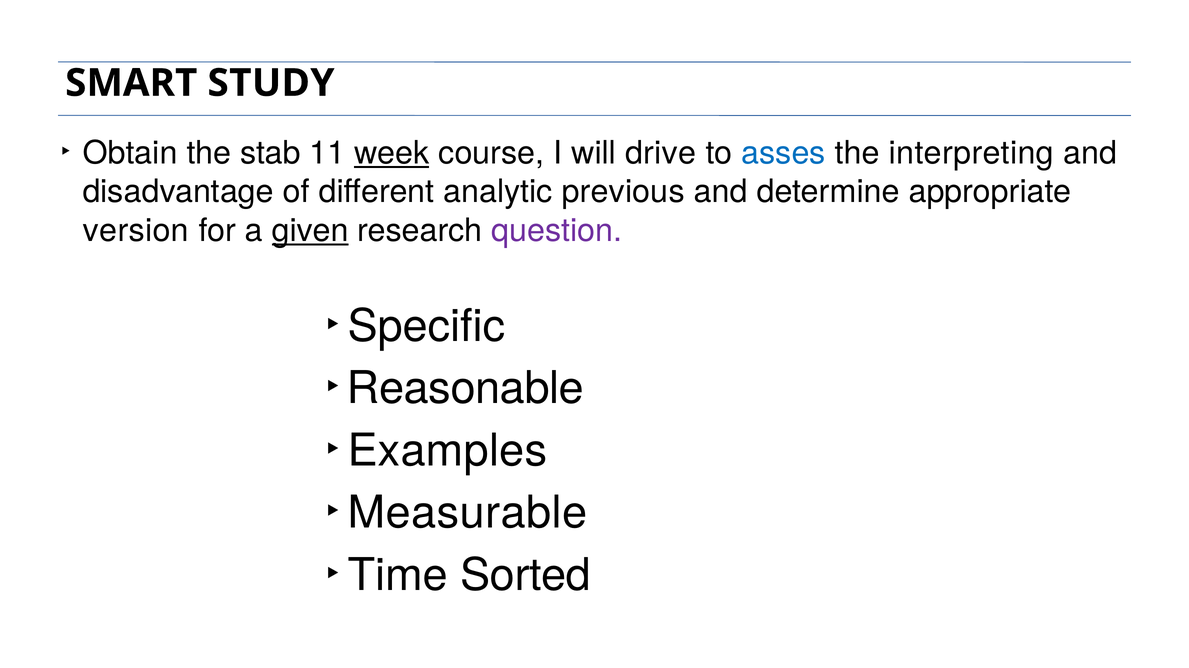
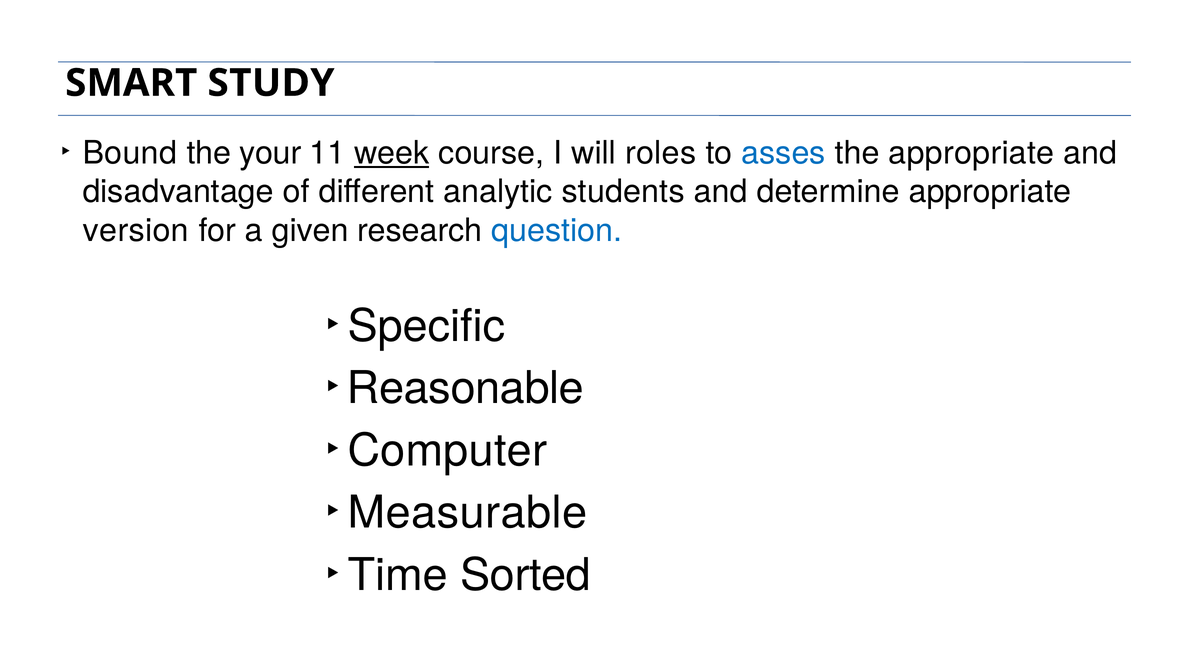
Obtain: Obtain -> Bound (130, 153)
stab: stab -> your (270, 153)
drive: drive -> roles (661, 153)
the interpreting: interpreting -> appropriate (971, 153)
previous: previous -> students (623, 192)
given underline: present -> none (310, 230)
question colour: purple -> blue (557, 230)
Examples: Examples -> Computer (447, 450)
